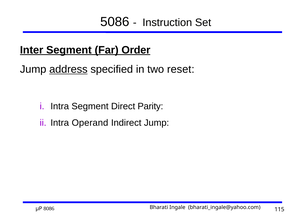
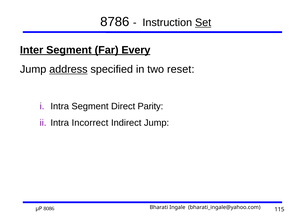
5086: 5086 -> 8786 (115, 22)
Set underline: none -> present (203, 23)
Order: Order -> Every (136, 50)
Operand: Operand -> Incorrect (90, 123)
